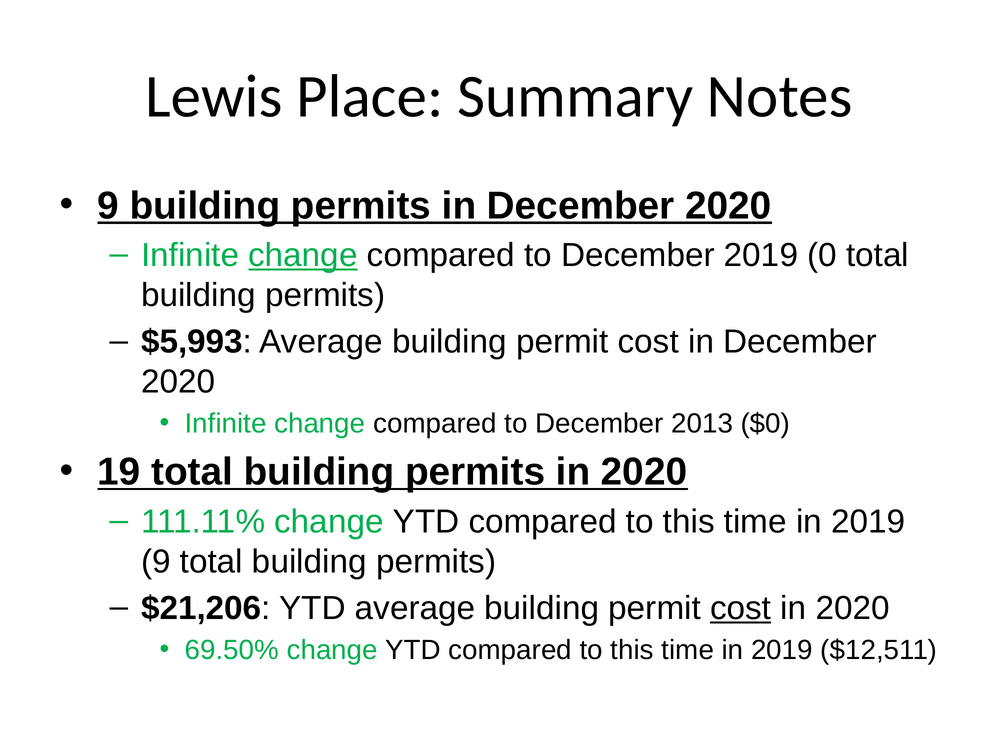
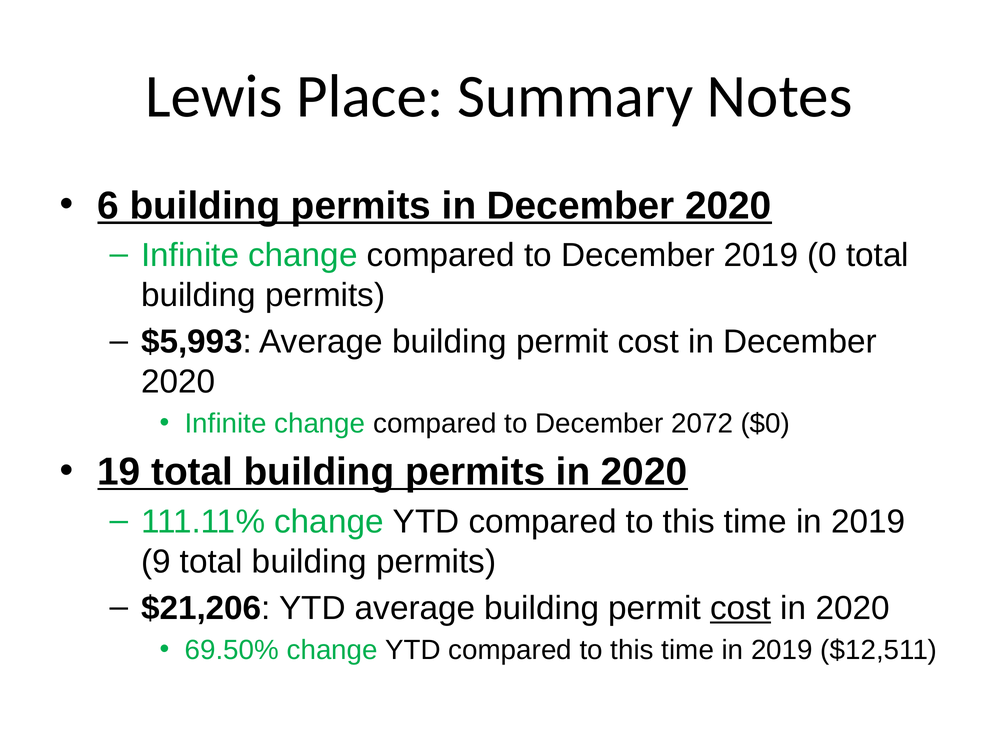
9: 9 -> 6 (108, 206)
change underline: present -> none (303, 255)
2013: 2013 -> 2072 (702, 424)
